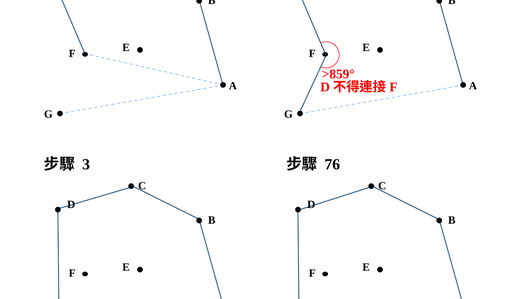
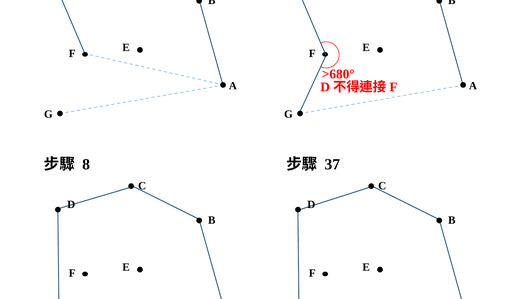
>859°: >859° -> >680° (338, 74)
3: 3 -> 8 (86, 164)
76: 76 -> 37 (332, 164)
